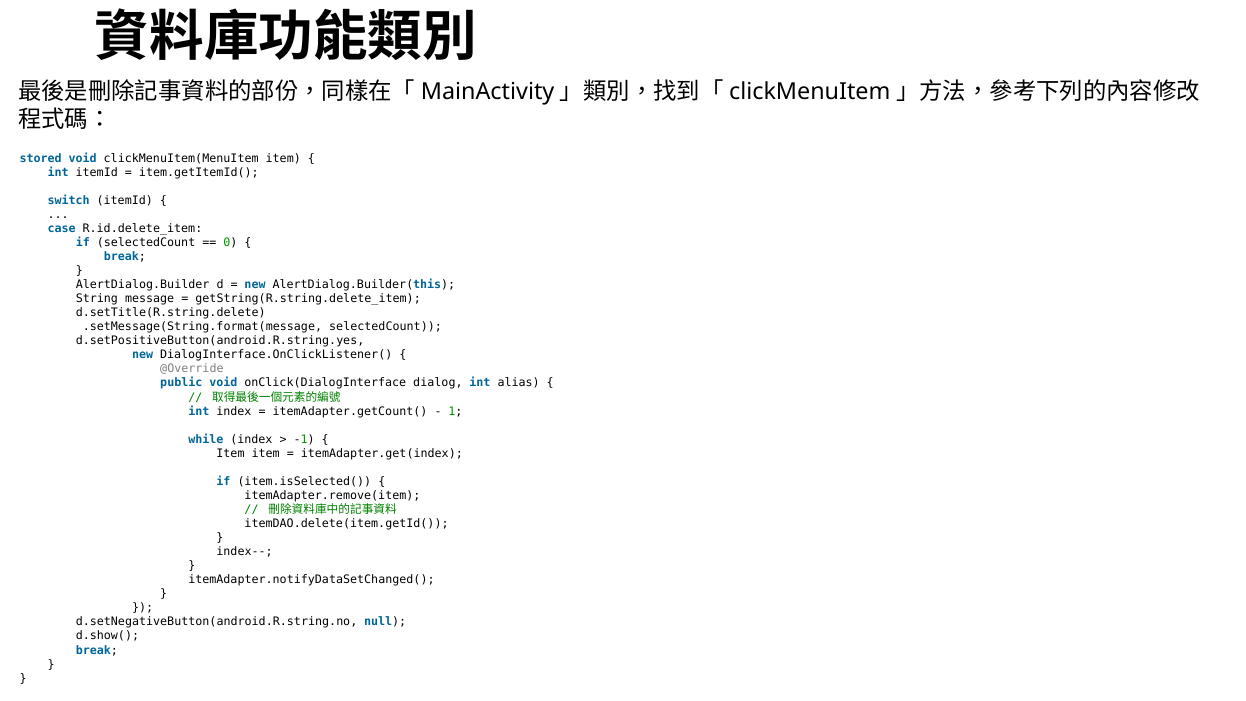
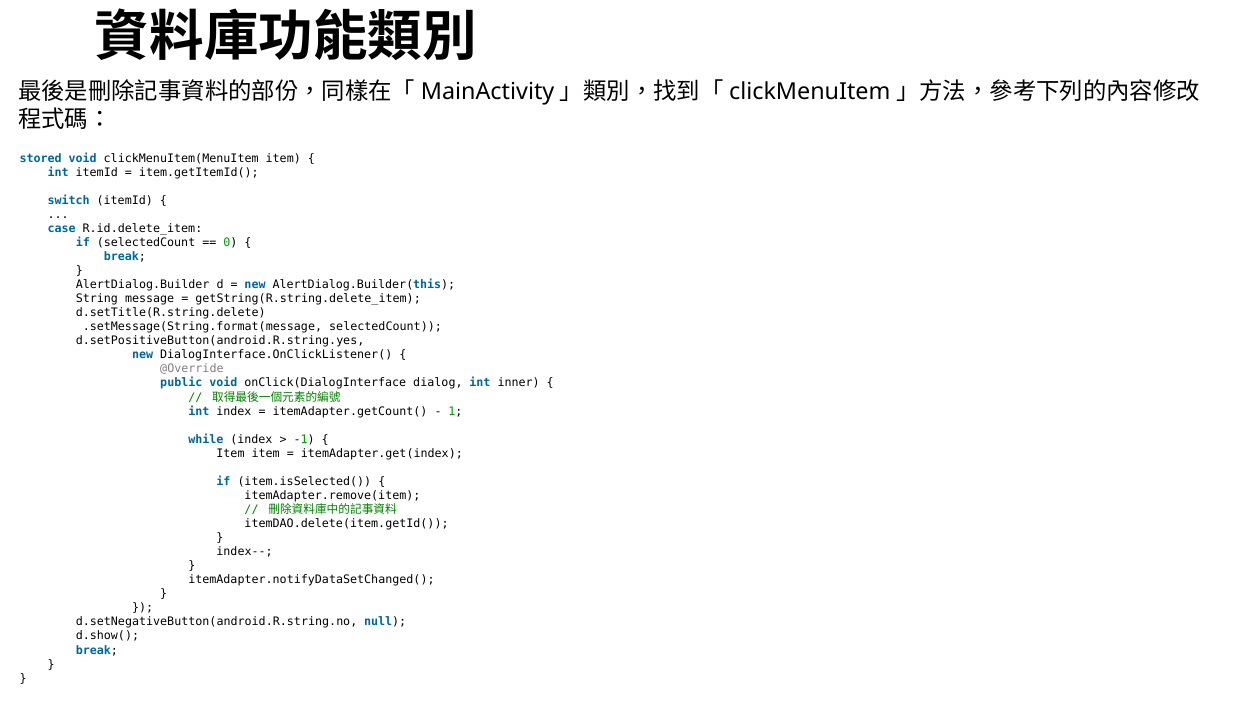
alias: alias -> inner (519, 383)
